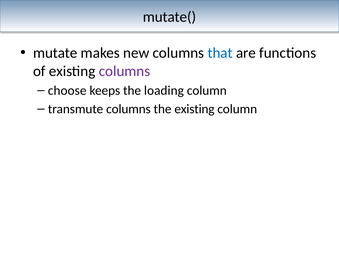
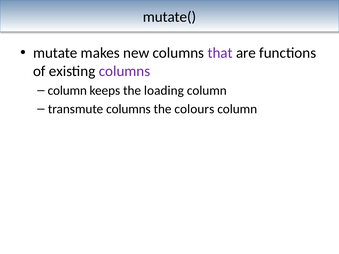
that colour: blue -> purple (220, 53)
choose: choose -> column (67, 91)
the existing: existing -> colours (194, 109)
